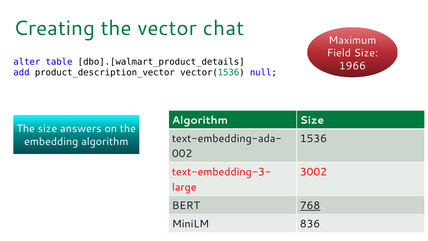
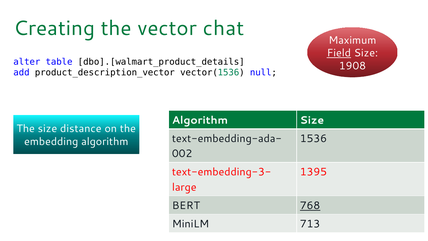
Field underline: none -> present (339, 53)
1966: 1966 -> 1908 (352, 66)
answers: answers -> distance (81, 129)
3002: 3002 -> 1395 (313, 172)
836: 836 -> 713 (310, 224)
